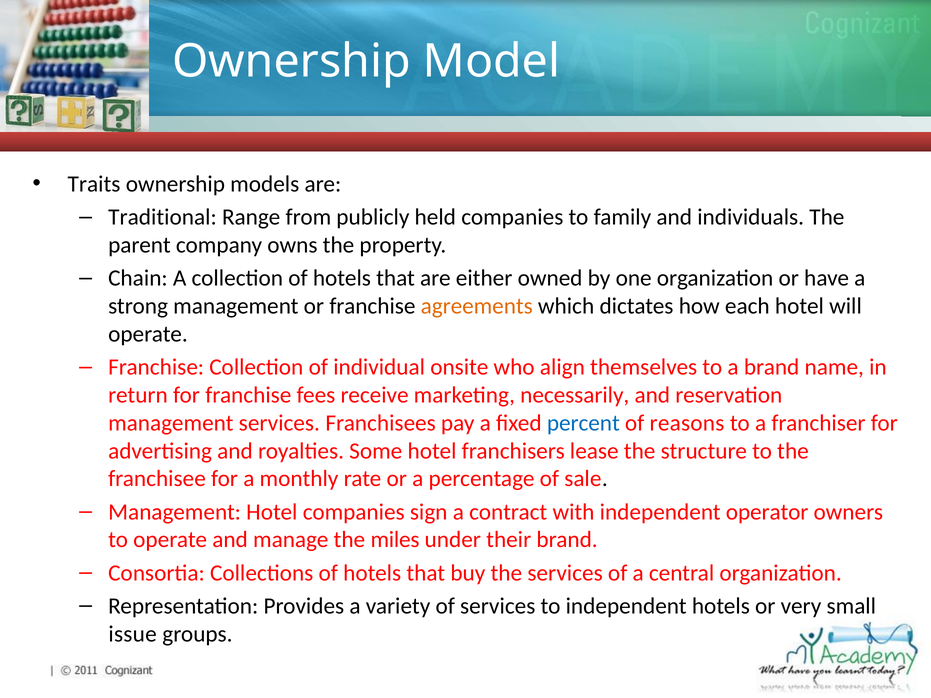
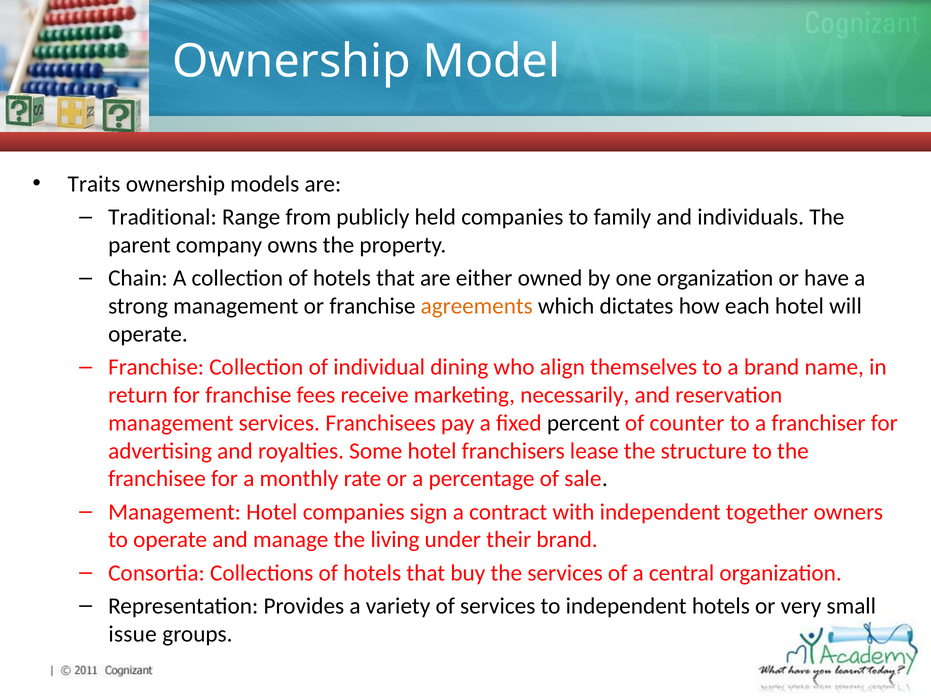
onsite: onsite -> dining (459, 367)
percent colour: blue -> black (583, 423)
reasons: reasons -> counter (687, 423)
operator: operator -> together (767, 512)
miles: miles -> living (395, 540)
